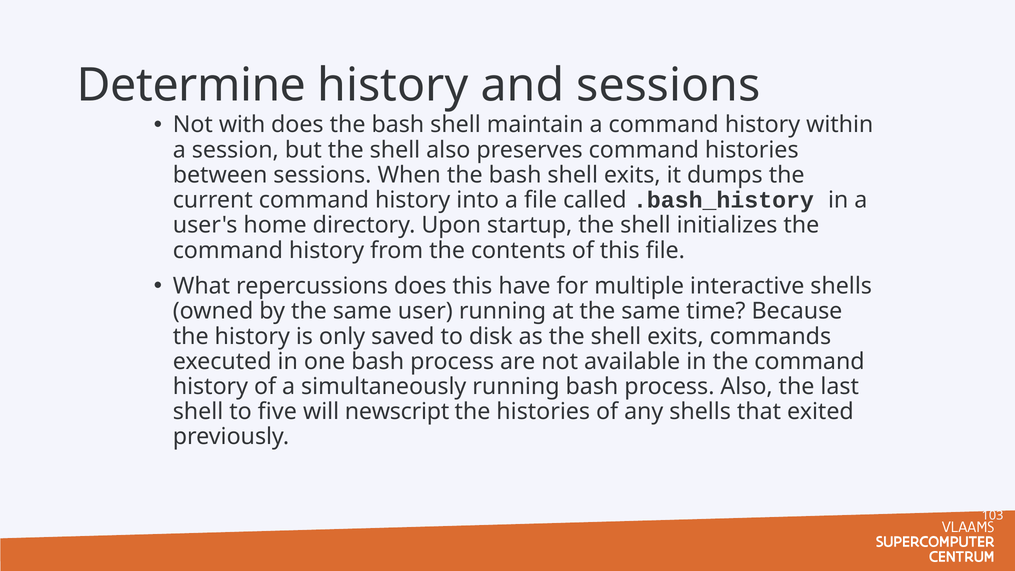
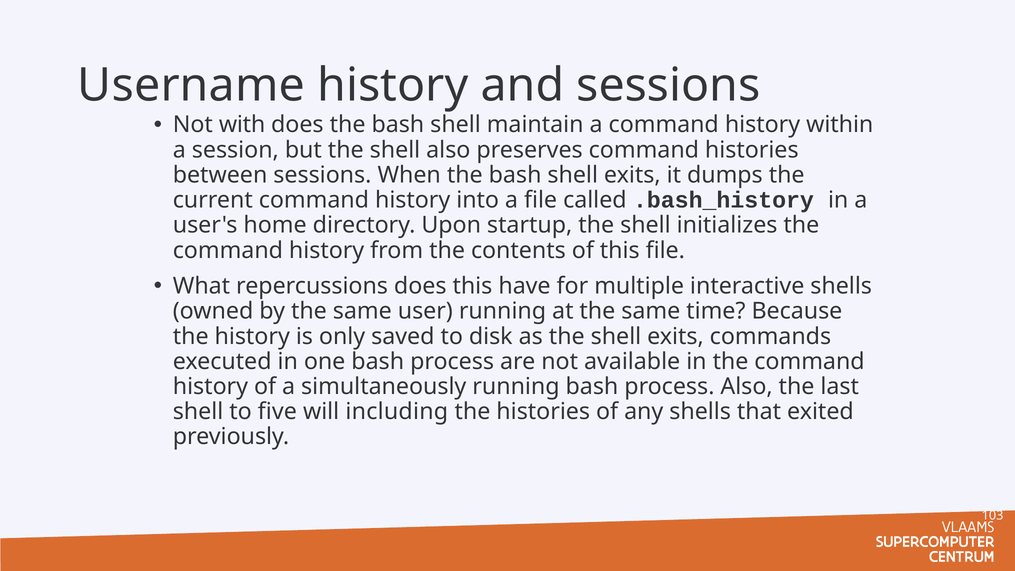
Determine: Determine -> Username (191, 85)
newscript: newscript -> including (397, 412)
